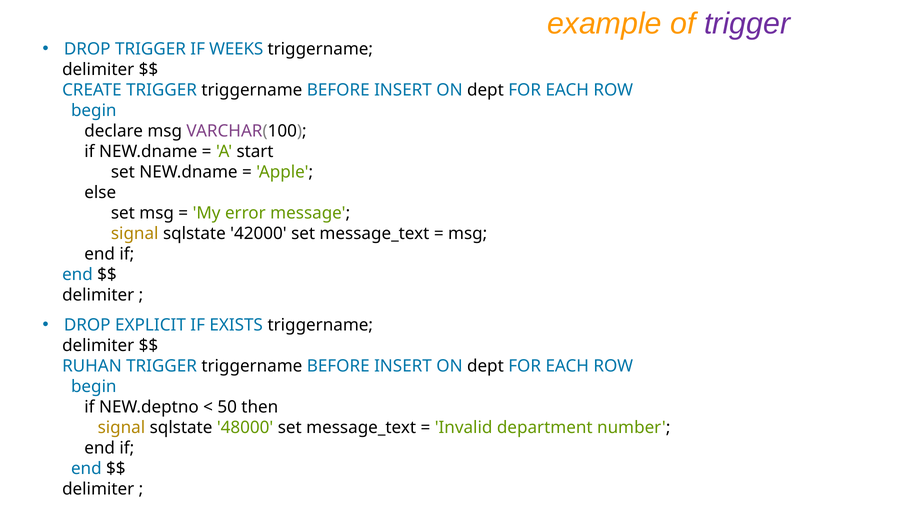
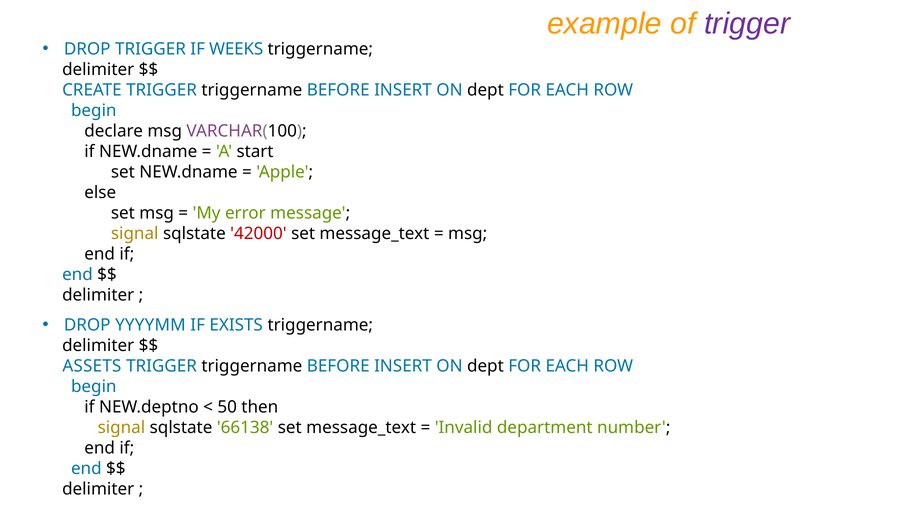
42000 colour: black -> red (258, 233)
EXPLICIT: EXPLICIT -> YYYYMM (150, 325)
RUHAN: RUHAN -> ASSETS (92, 366)
48000: 48000 -> 66138 (245, 427)
